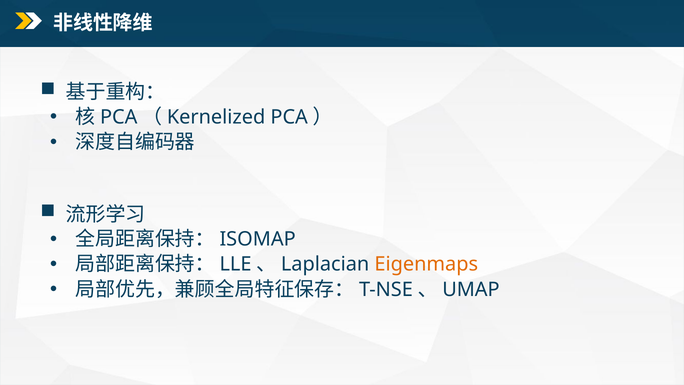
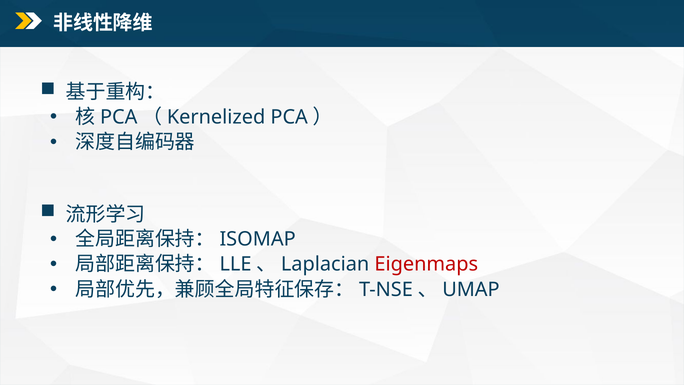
Eigenmaps colour: orange -> red (426, 264)
